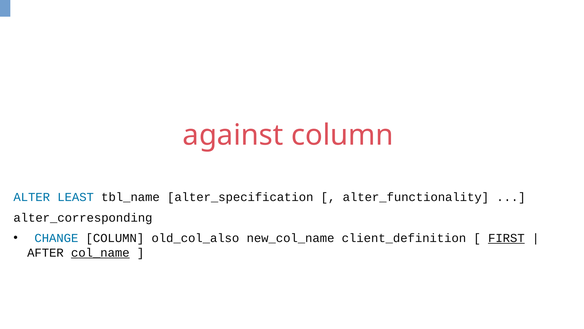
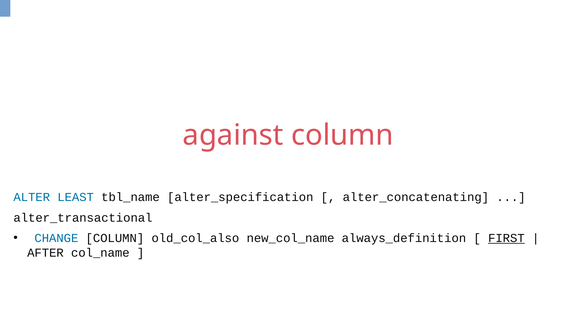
alter_functionality: alter_functionality -> alter_concatenating (416, 197)
alter_corresponding: alter_corresponding -> alter_transactional (83, 217)
client_definition: client_definition -> always_definition (404, 238)
col_name underline: present -> none (100, 252)
